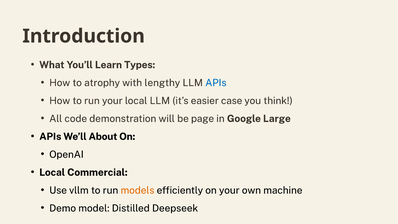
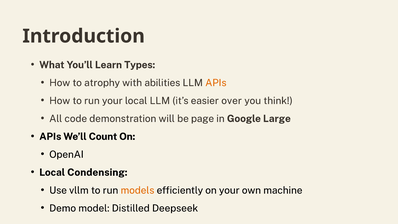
lengthy: lengthy -> abilities (162, 83)
APIs colour: blue -> orange (216, 83)
case: case -> over (232, 101)
About: About -> Count (103, 137)
Commercial: Commercial -> Condensing (97, 172)
